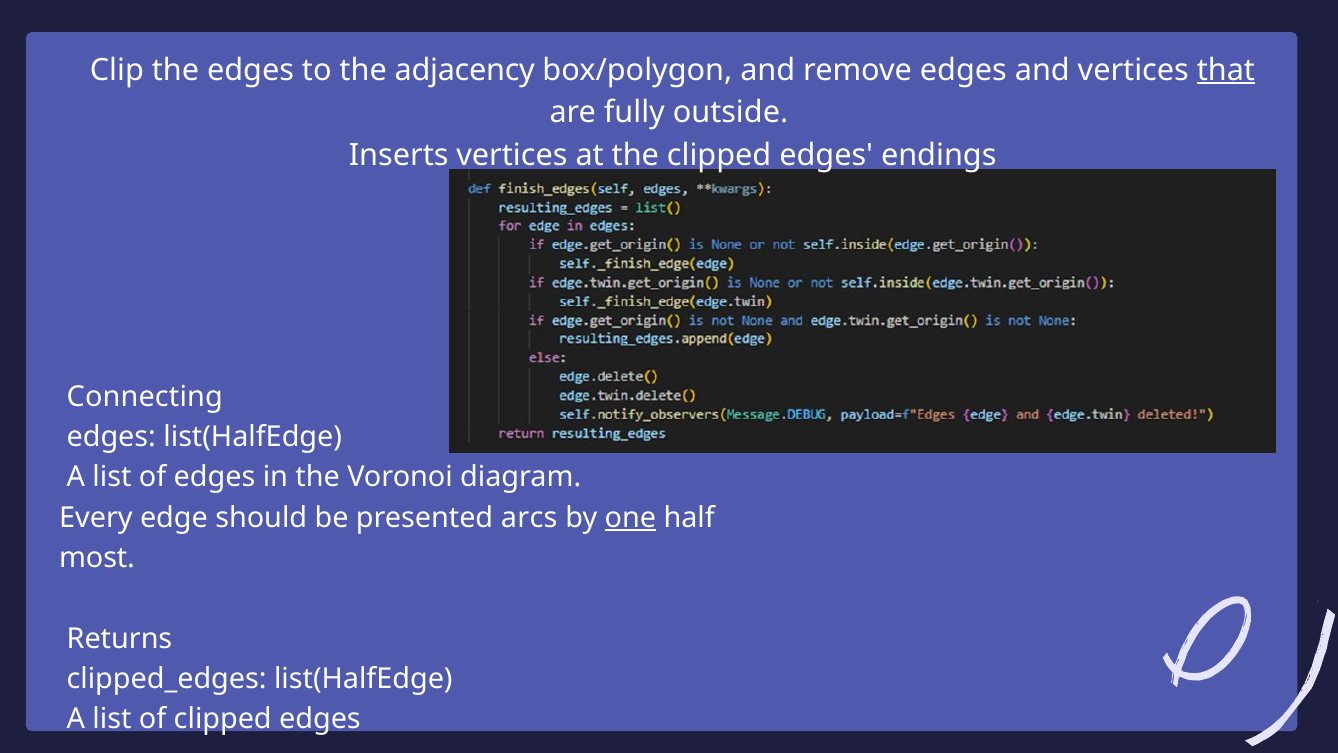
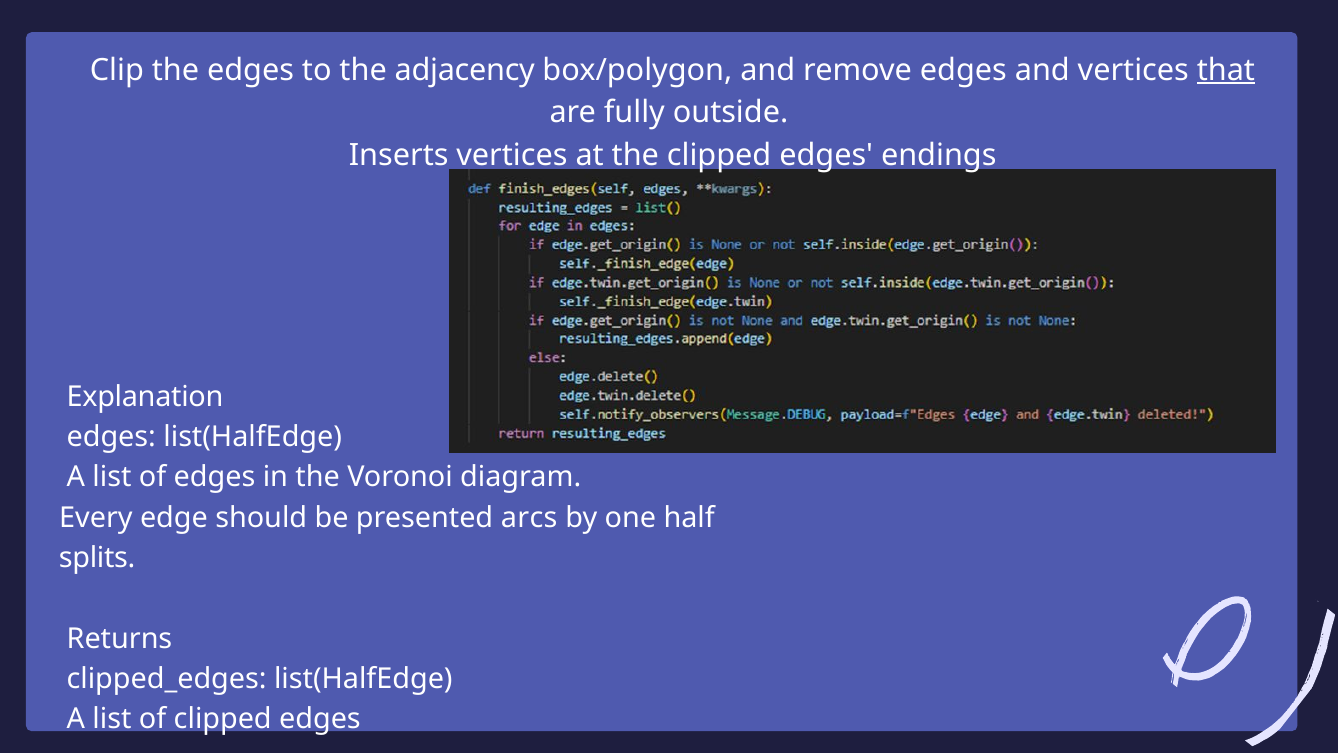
Connecting: Connecting -> Explanation (145, 396)
one underline: present -> none (630, 517)
most: most -> splits (97, 558)
